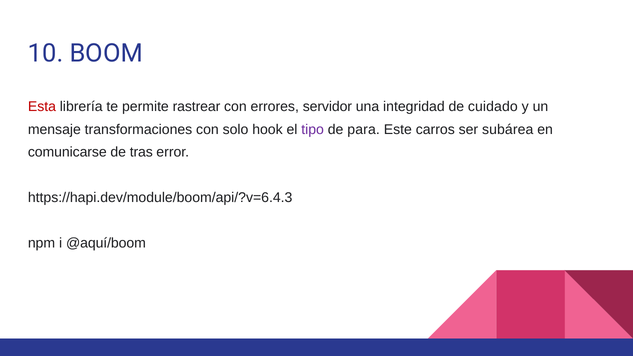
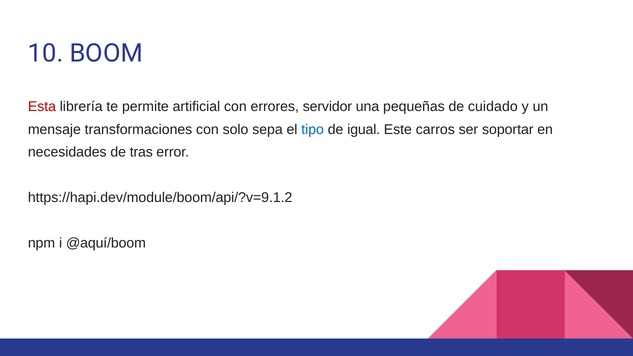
rastrear: rastrear -> artificial (196, 107)
integridad: integridad -> pequeñas (414, 107)
hook: hook -> sepa (267, 130)
tipo colour: purple -> blue (313, 130)
para: para -> igual (364, 130)
subárea: subárea -> soportar (508, 130)
comunicarse: comunicarse -> necesidades (67, 152)
https://hapi.dev/module/boom/api/?v=6.4.3: https://hapi.dev/module/boom/api/?v=6.4.3 -> https://hapi.dev/module/boom/api/?v=9.1.2 (160, 198)
